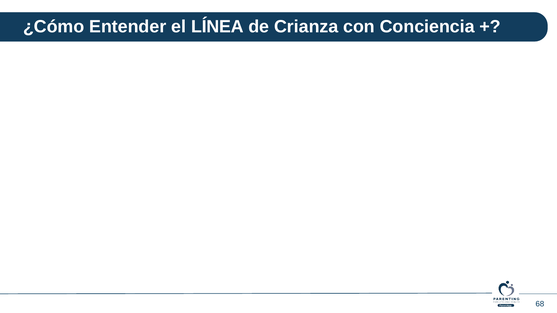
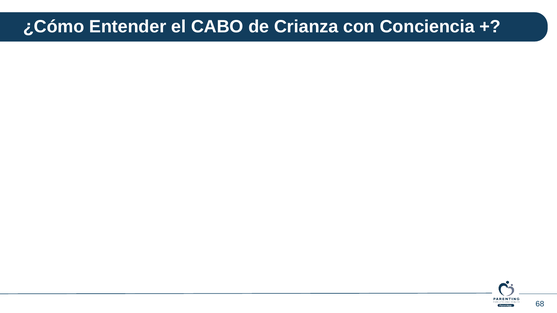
LÍNEA: LÍNEA -> CABO (217, 27)
